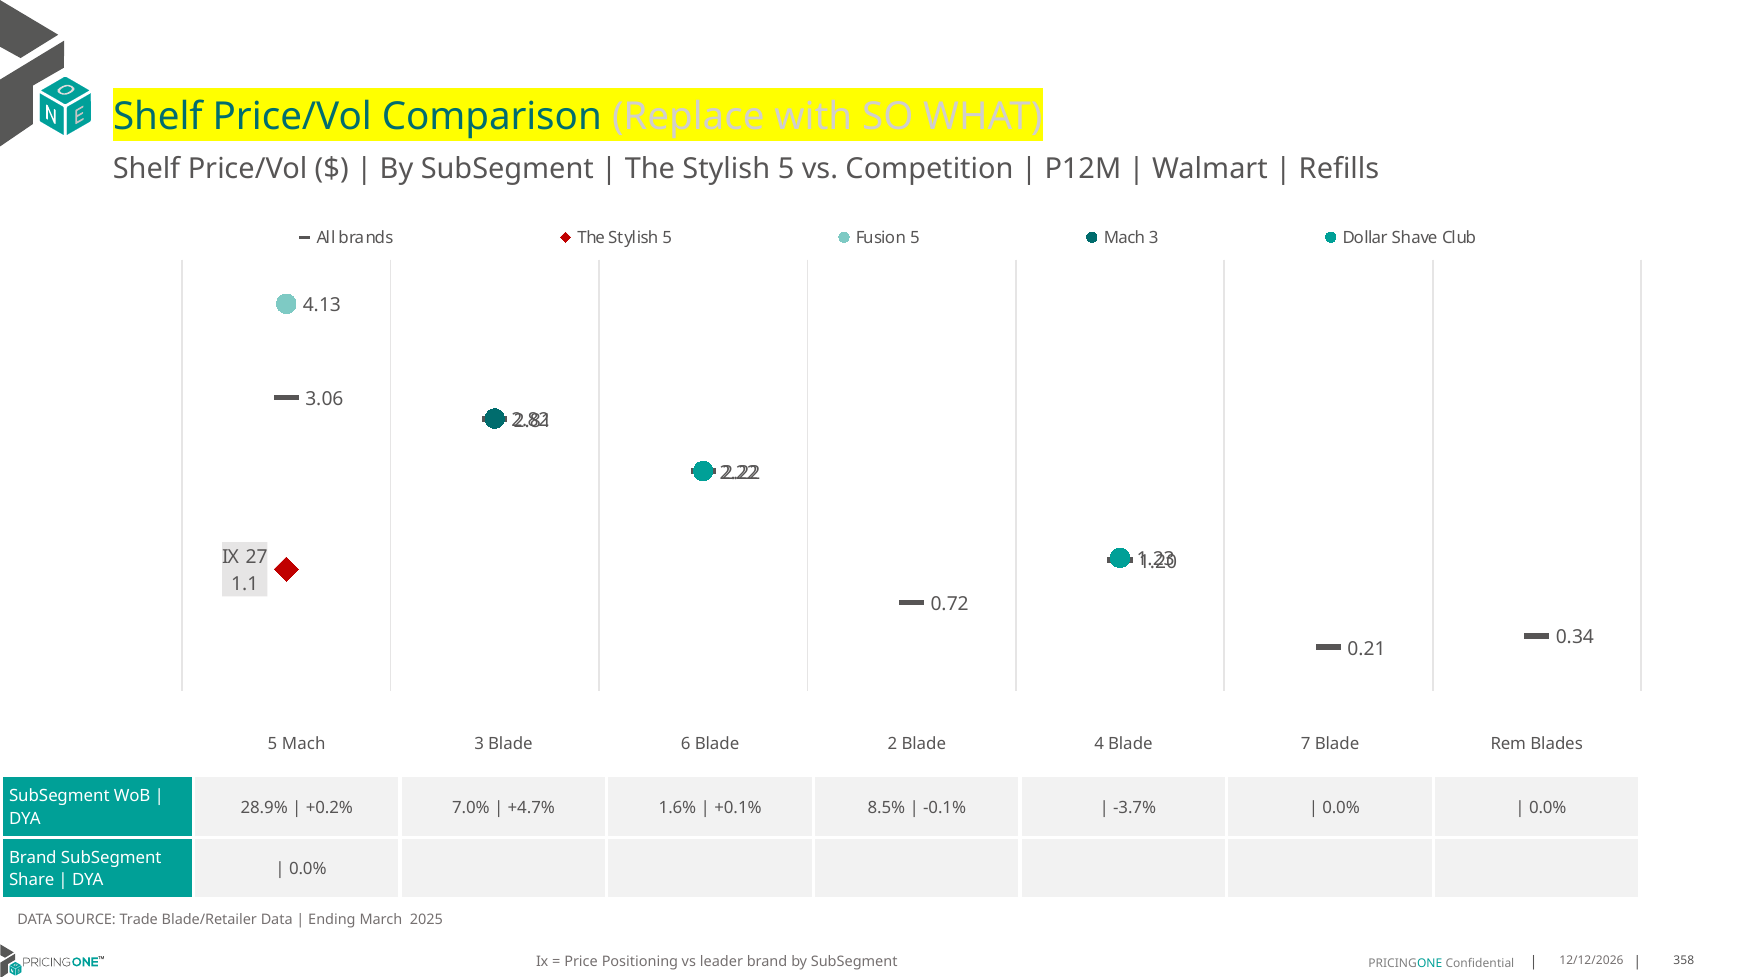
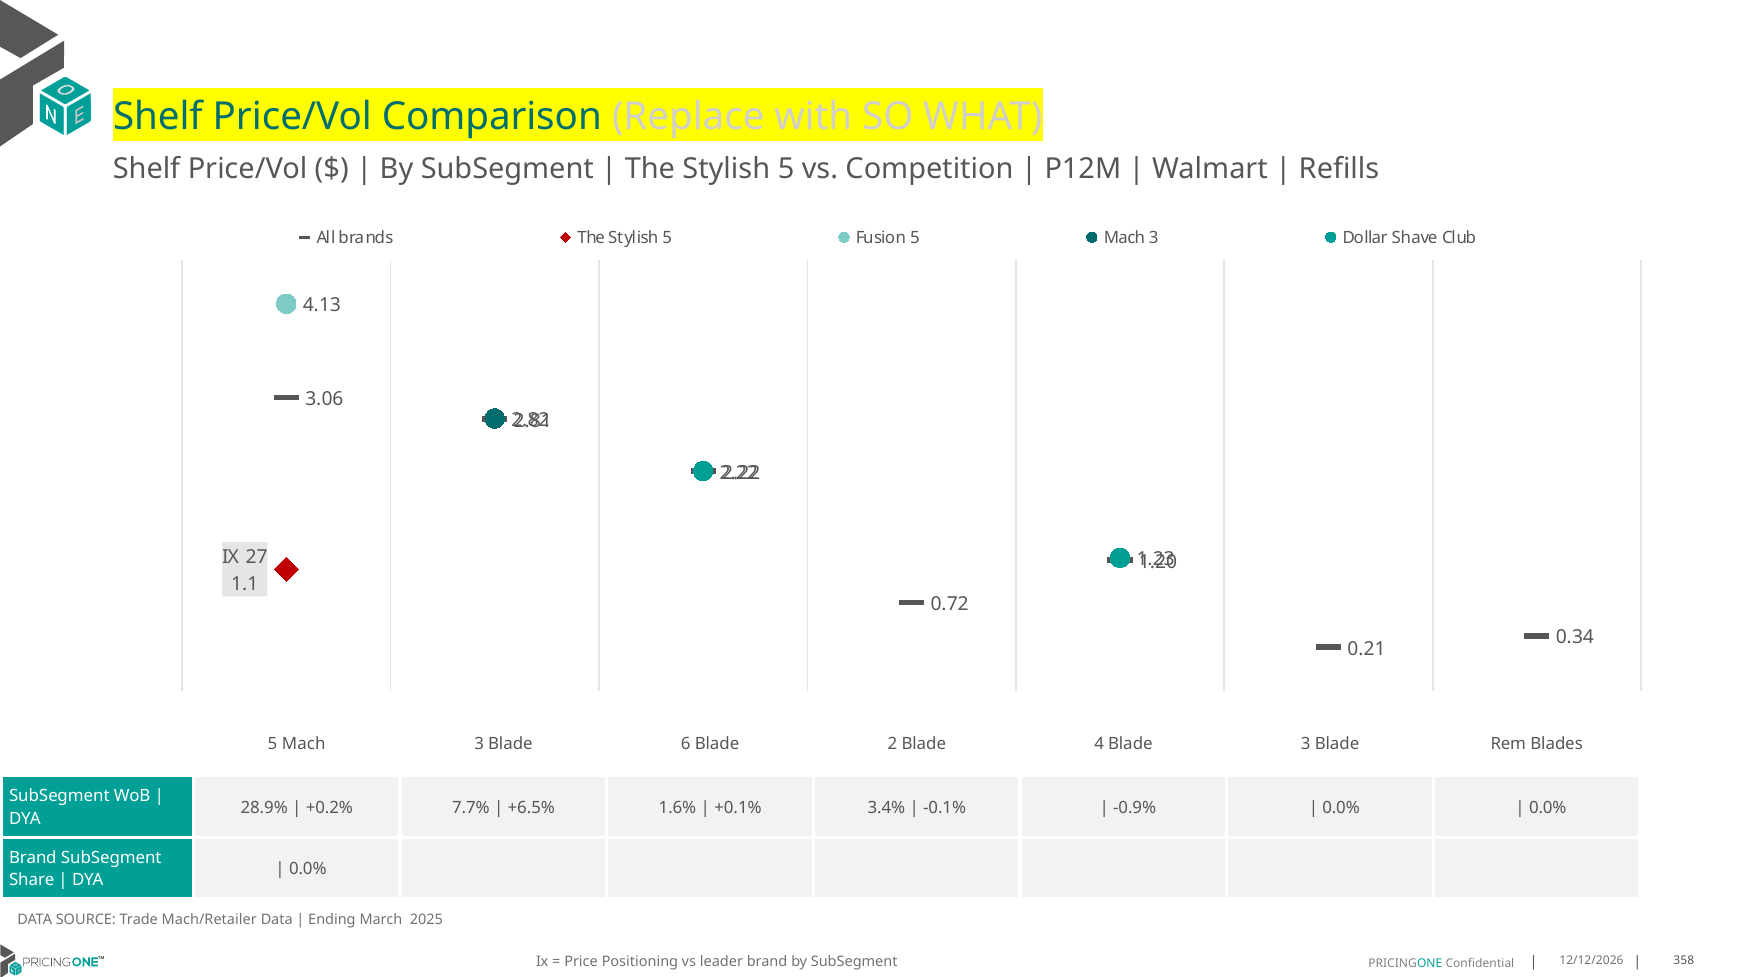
Blade 7: 7 -> 3 (1306, 744)
7.0%: 7.0% -> 7.7% (471, 808)
+4.7%: +4.7% -> +6.5% (531, 808)
8.5%: 8.5% -> 3.4% (886, 808)
-3.7%: -3.7% -> -0.9% (1135, 808)
Blade/Retailer: Blade/Retailer -> Mach/Retailer (209, 920)
